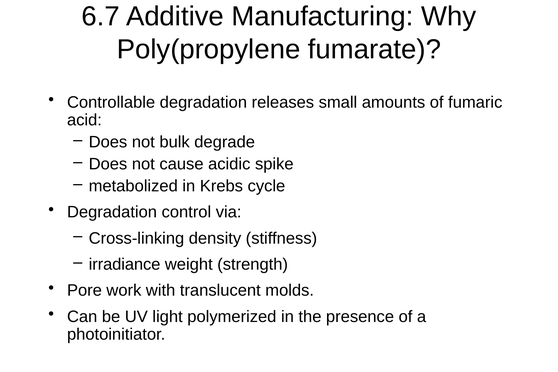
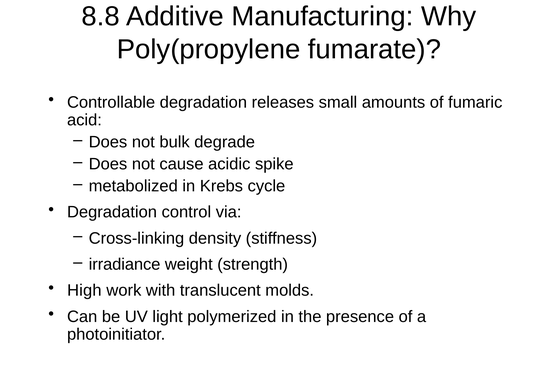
6.7: 6.7 -> 8.8 (101, 16)
Pore: Pore -> High (84, 290)
